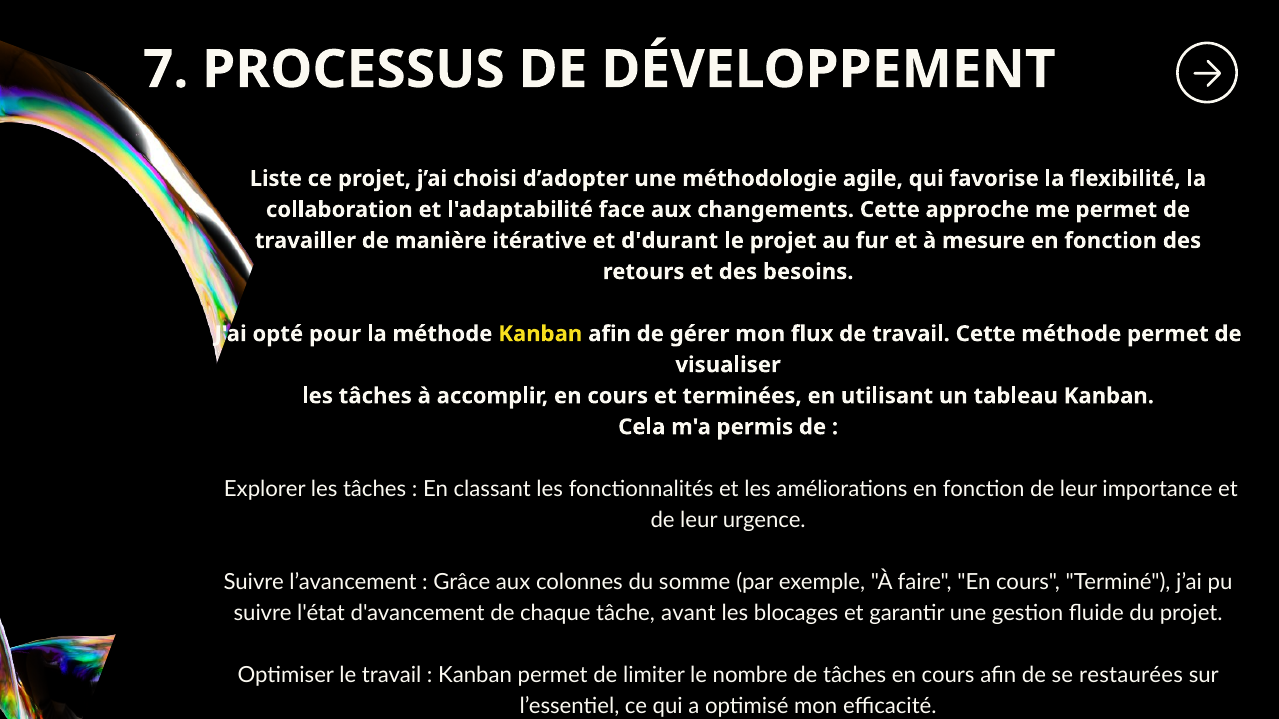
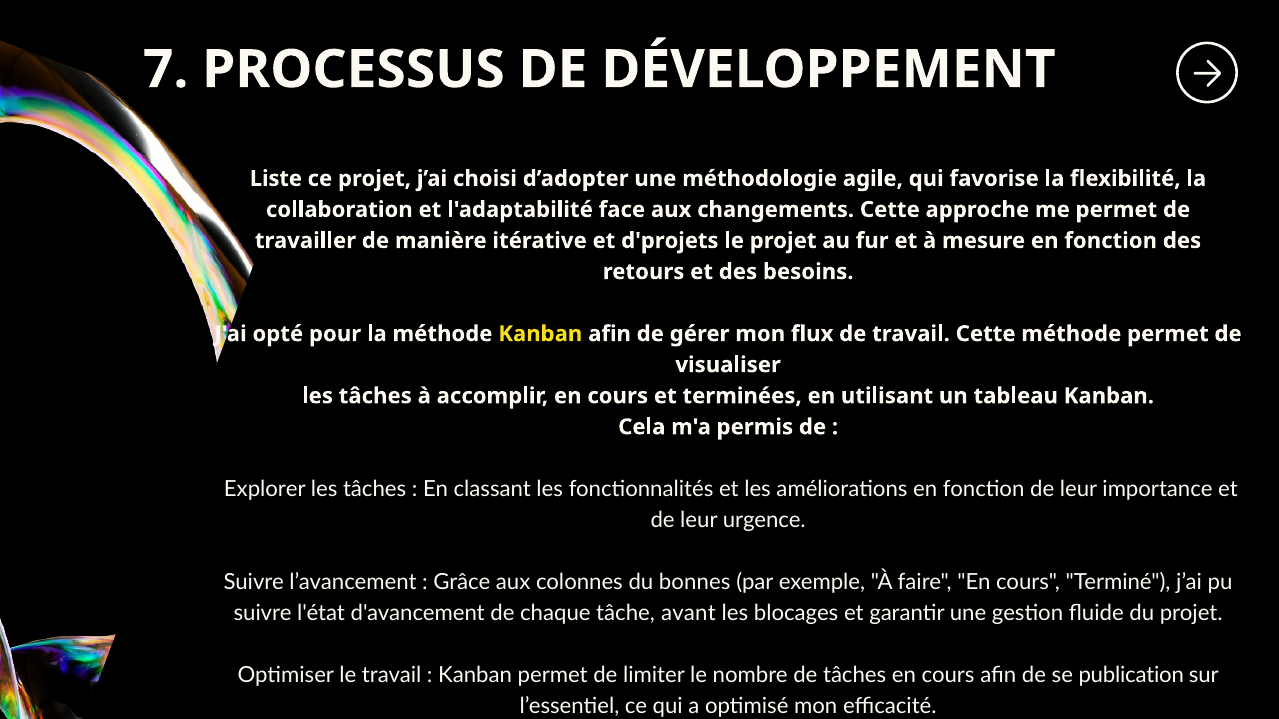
d'durant: d'durant -> d'projets (670, 241)
somme: somme -> bonnes (695, 583)
restaurées: restaurées -> publication (1131, 676)
